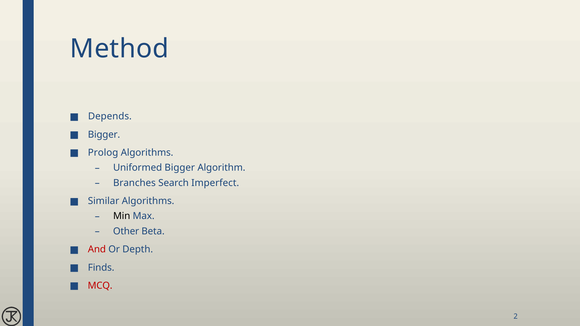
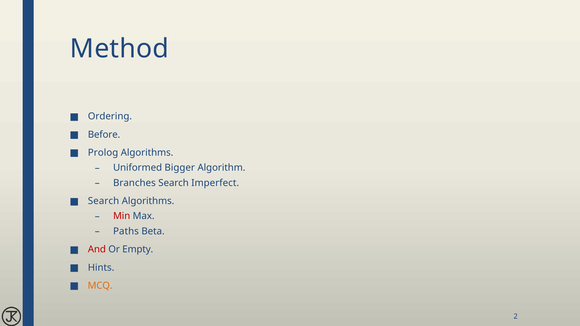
Depends: Depends -> Ordering (110, 116)
Bigger: Bigger -> Before (104, 135)
Similar: Similar -> Search (104, 201)
Min colour: black -> red (122, 216)
Other: Other -> Paths (126, 231)
Depth: Depth -> Empty (138, 250)
Finds: Finds -> Hints (101, 268)
MCQ colour: red -> orange (100, 286)
